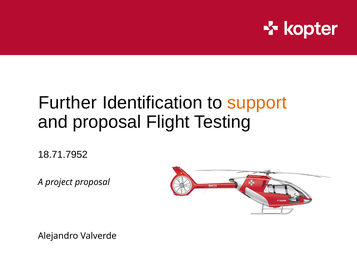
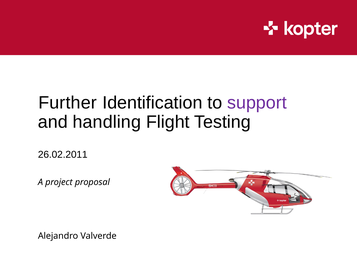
support colour: orange -> purple (257, 103)
and proposal: proposal -> handling (107, 122)
18.71.7952: 18.71.7952 -> 26.02.2011 (63, 155)
